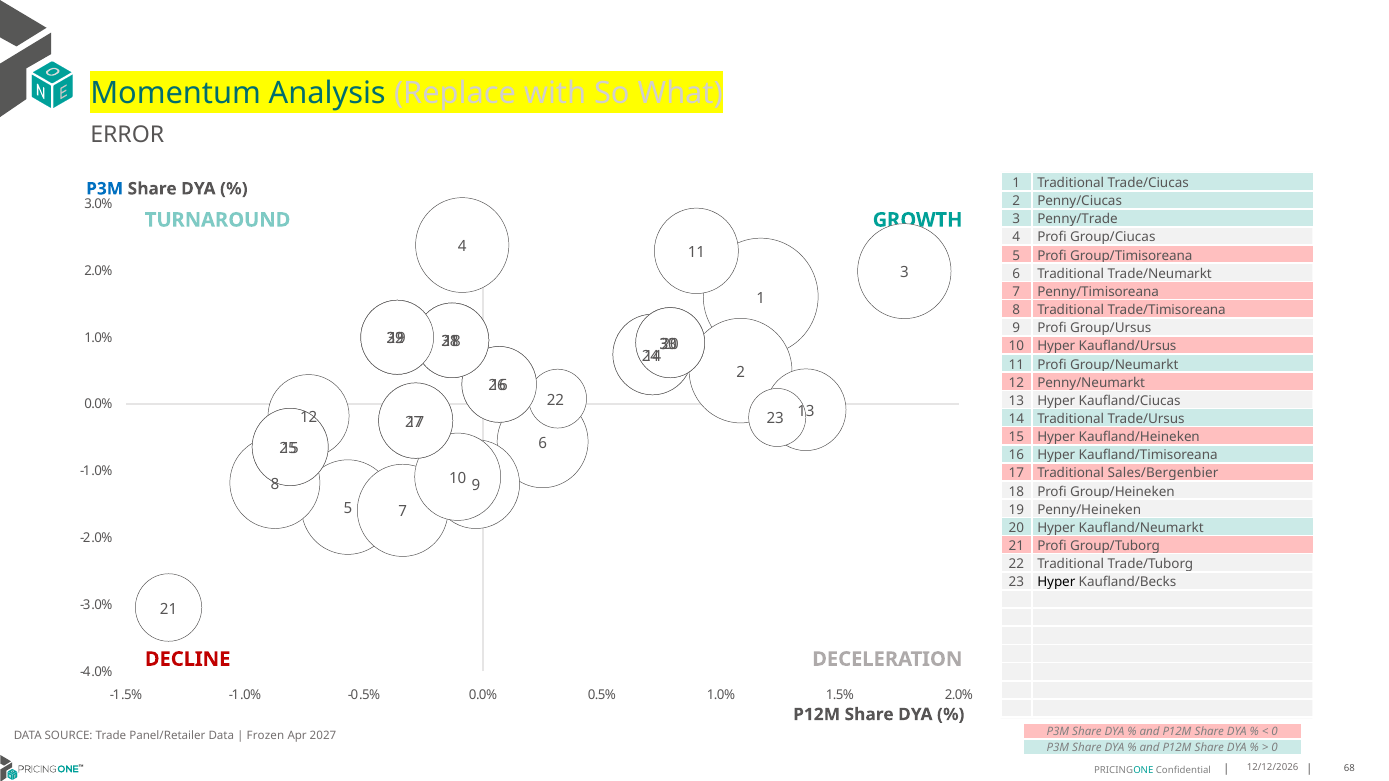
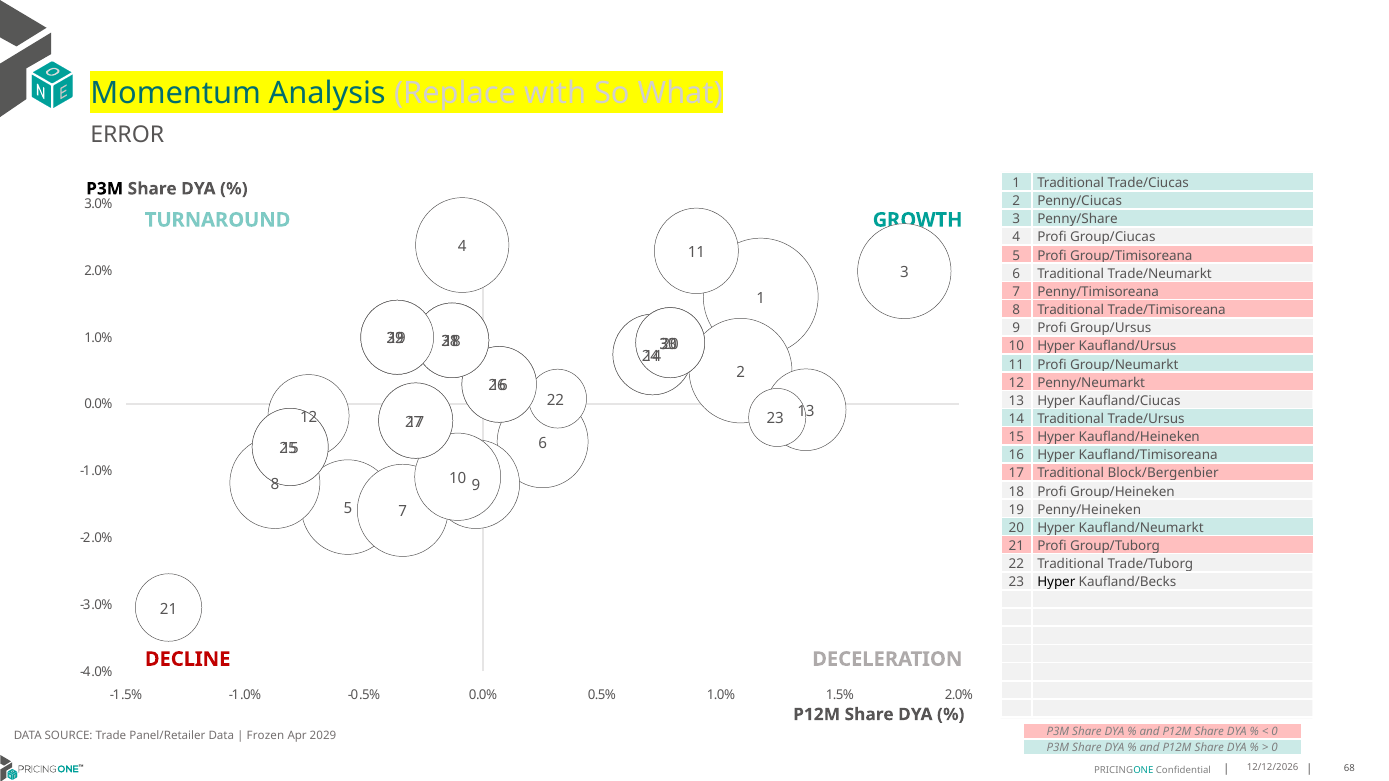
P3M colour: blue -> black (105, 189)
Penny/Trade: Penny/Trade -> Penny/Share (1078, 219)
Sales/Bergenbier: Sales/Bergenbier -> Block/Bergenbier (1163, 474)
2027: 2027 -> 2029 (323, 736)
